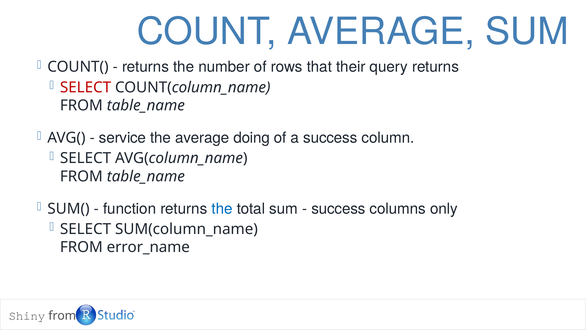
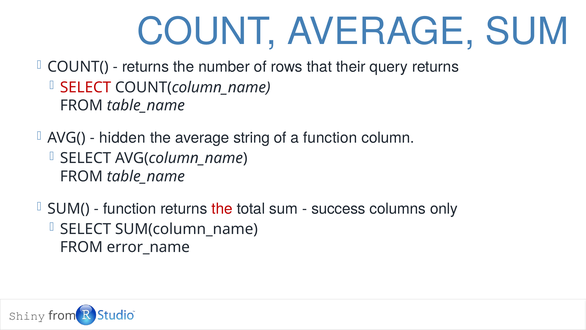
service: service -> hidden (122, 138)
doing: doing -> string (252, 138)
a success: success -> function (330, 138)
the colour: blue -> red (222, 208)
